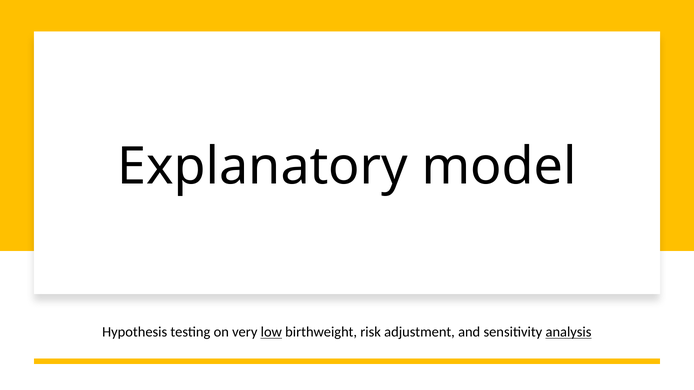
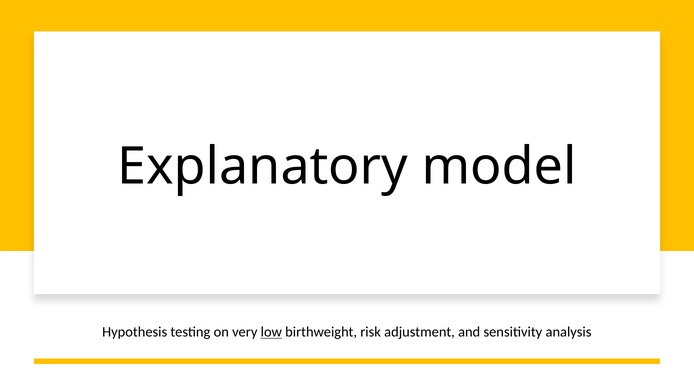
analysis underline: present -> none (569, 332)
